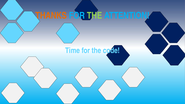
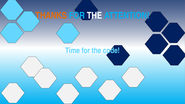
THE colour: light green -> white (95, 16)
